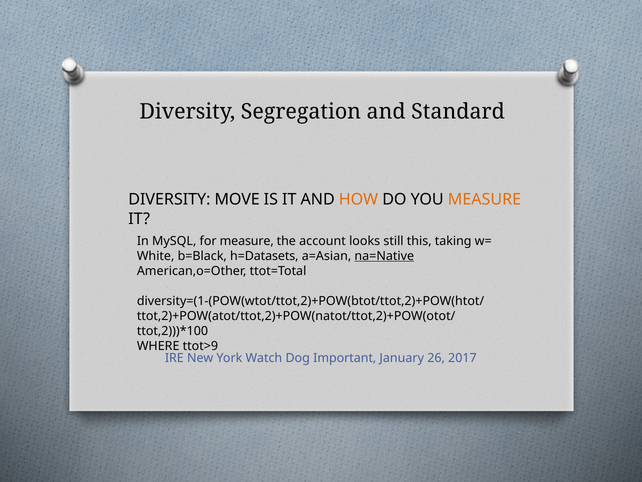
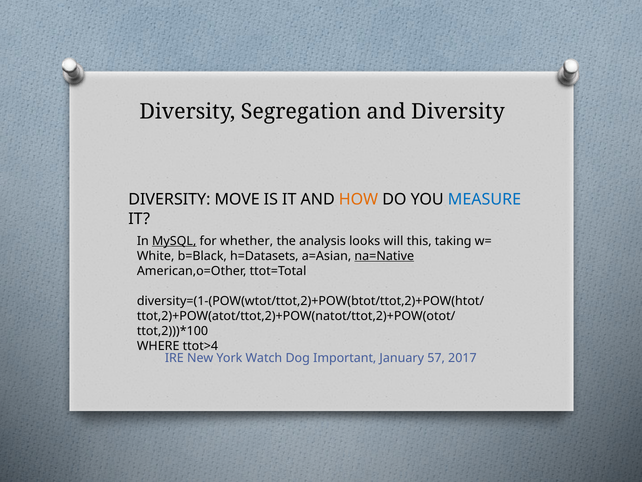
and Standard: Standard -> Diversity (458, 111)
MEASURE colour: orange -> blue (484, 199)
MySQL underline: none -> present (174, 241)
for measure: measure -> whether (247, 241)
account: account -> analysis (323, 241)
still: still -> will (393, 241)
ttot>9: ttot>9 -> ttot>4 (200, 346)
26: 26 -> 57 (436, 358)
